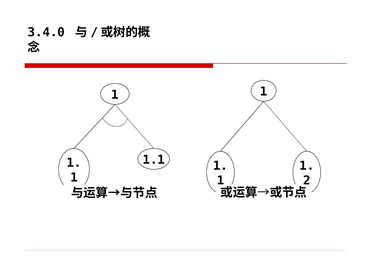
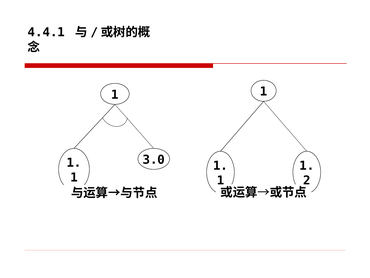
3.4.0: 3.4.0 -> 4.4.1 (46, 32)
1.1: 1.1 -> 3.0 (154, 159)
